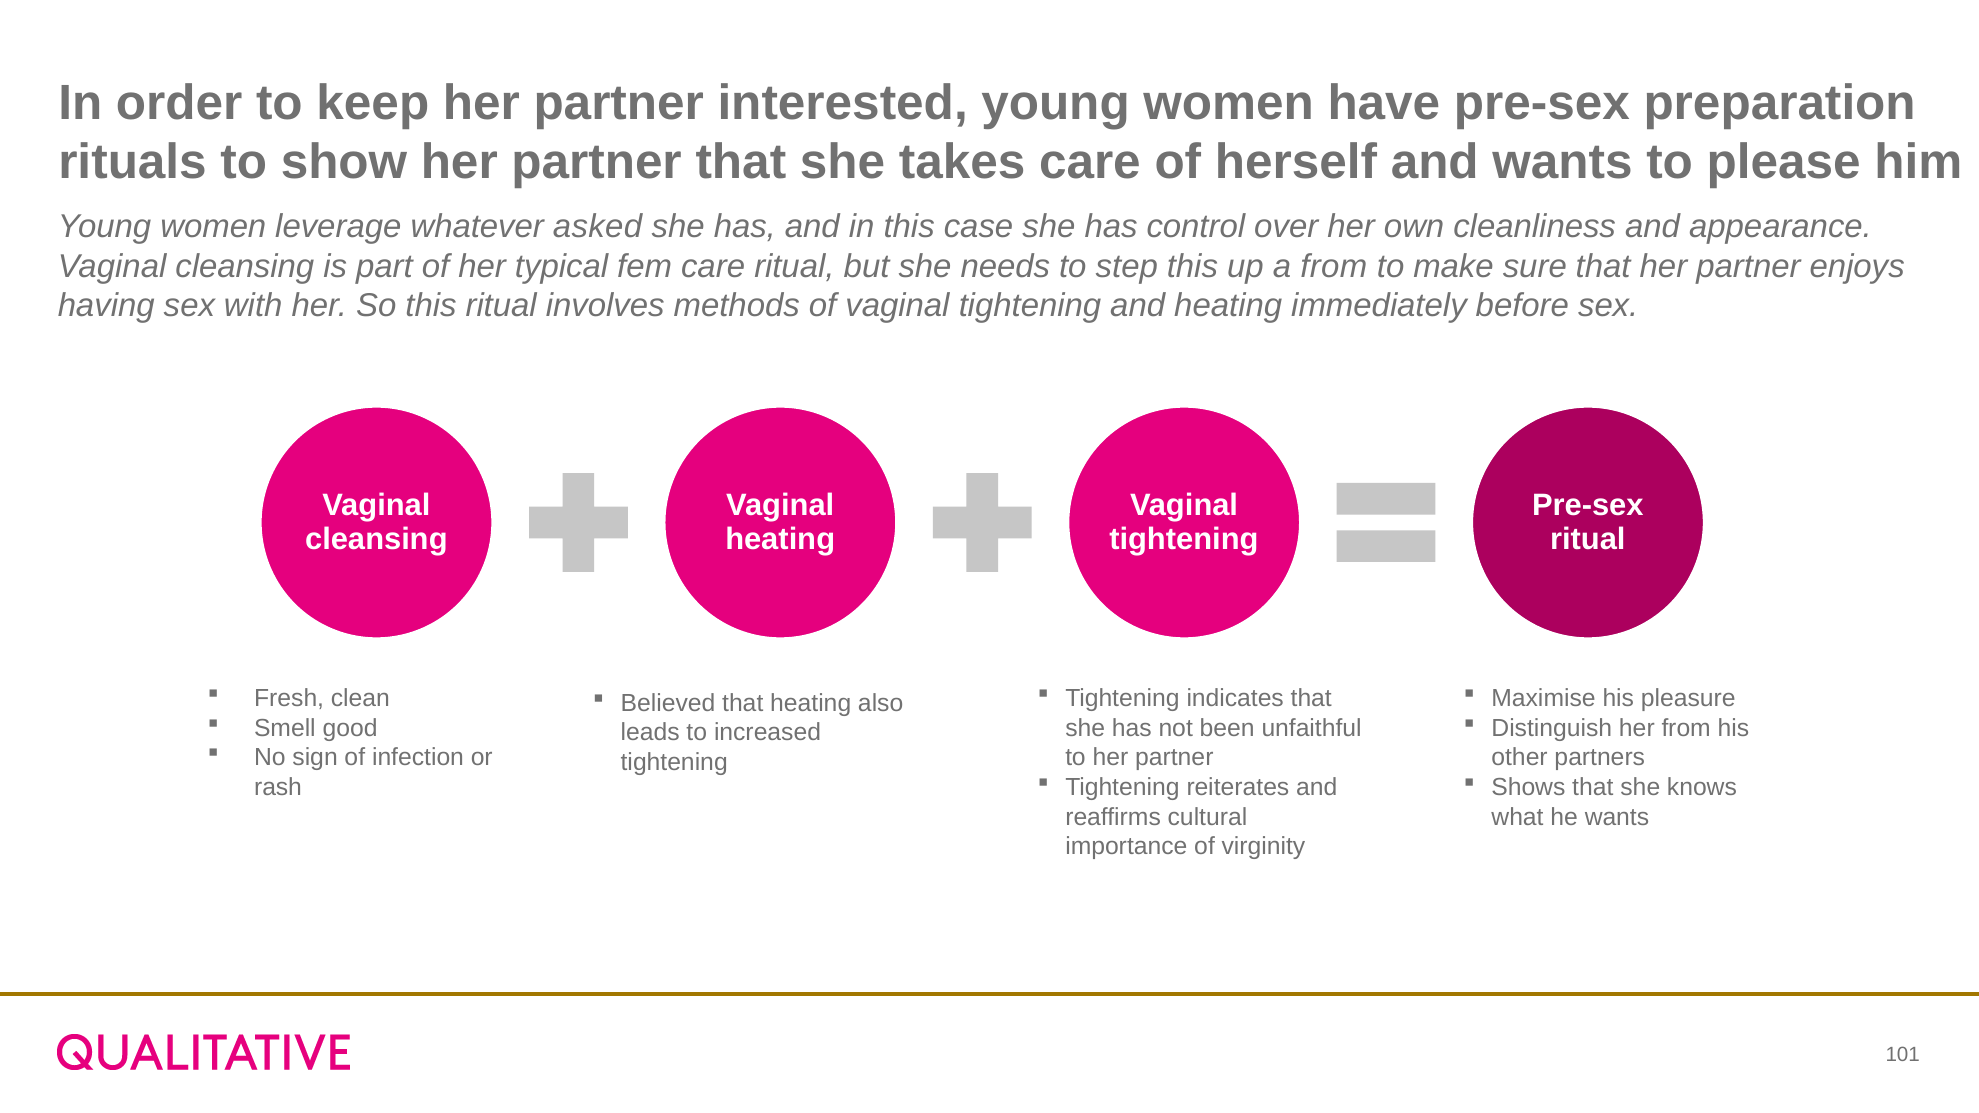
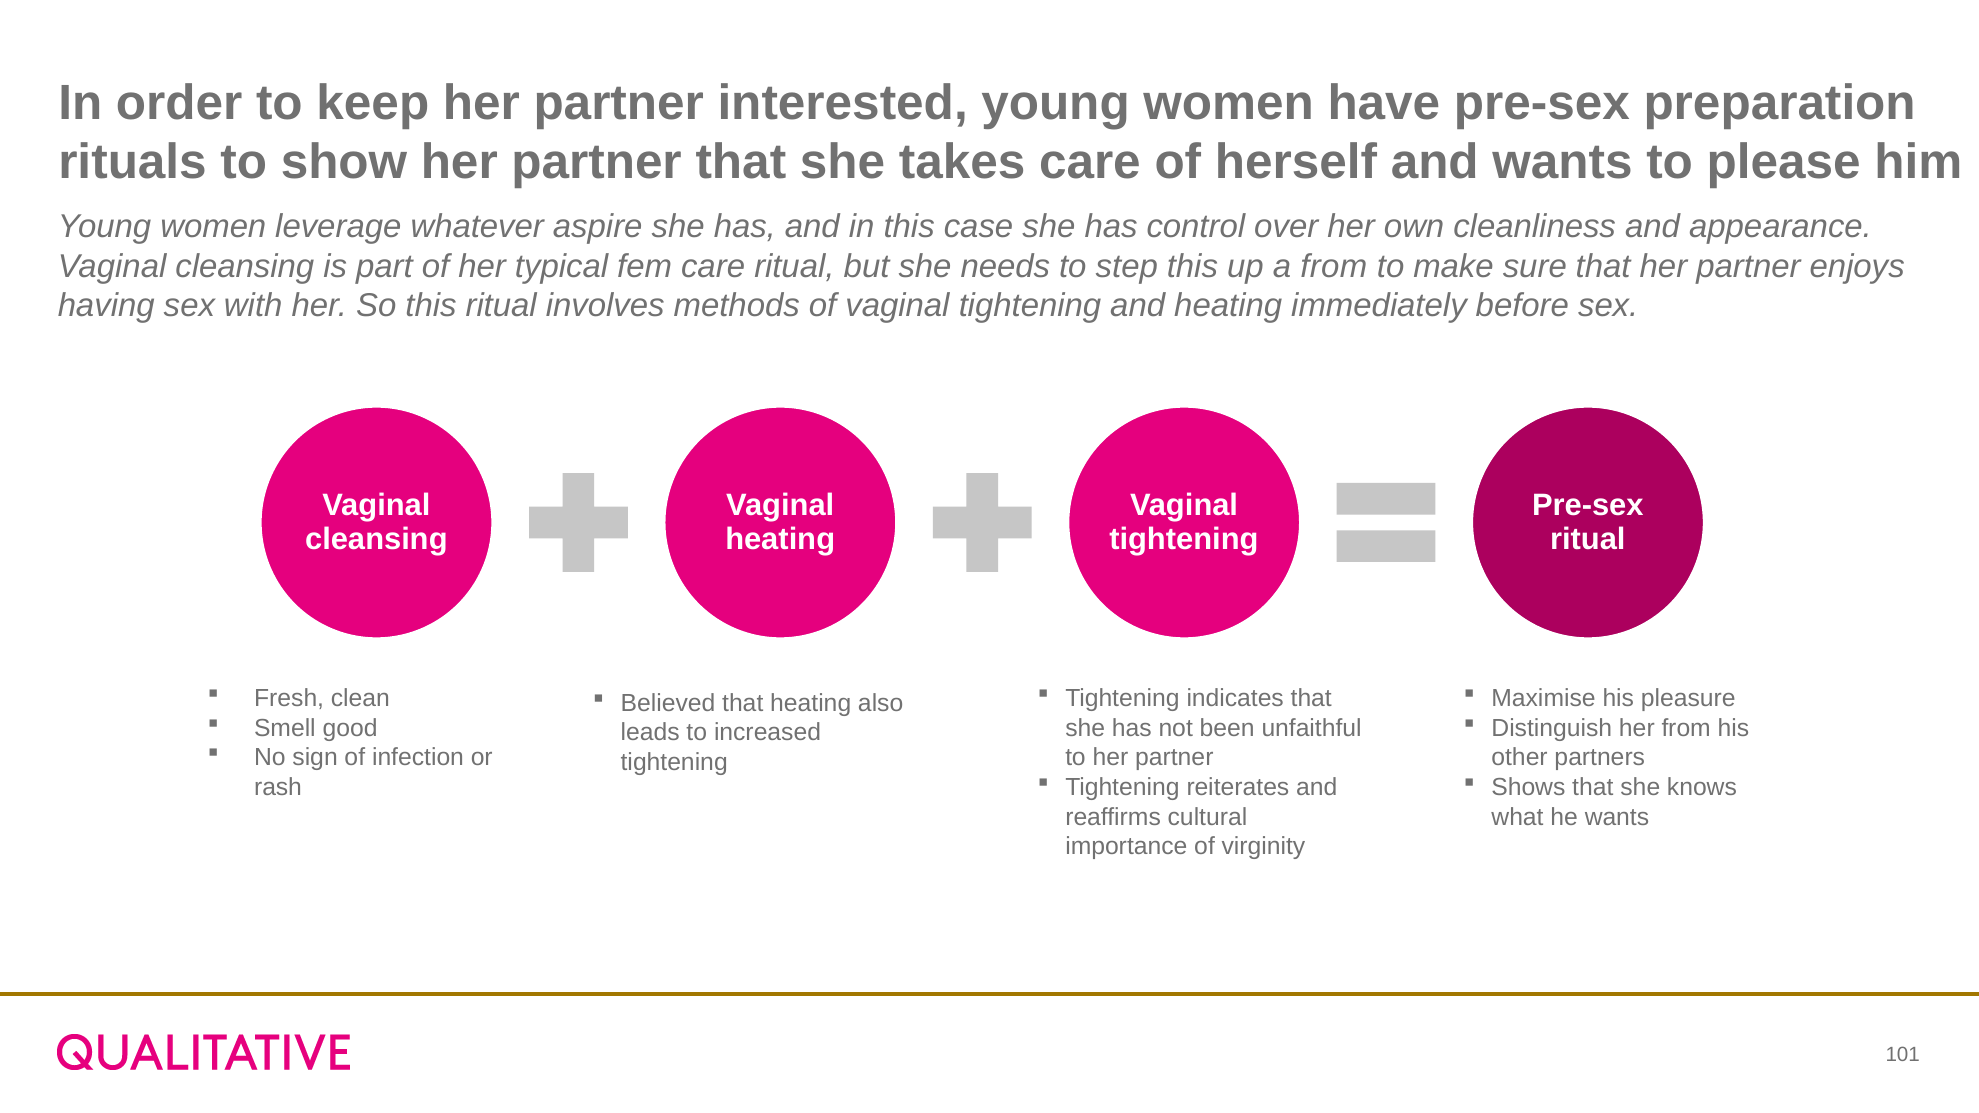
asked: asked -> aspire (598, 227)
